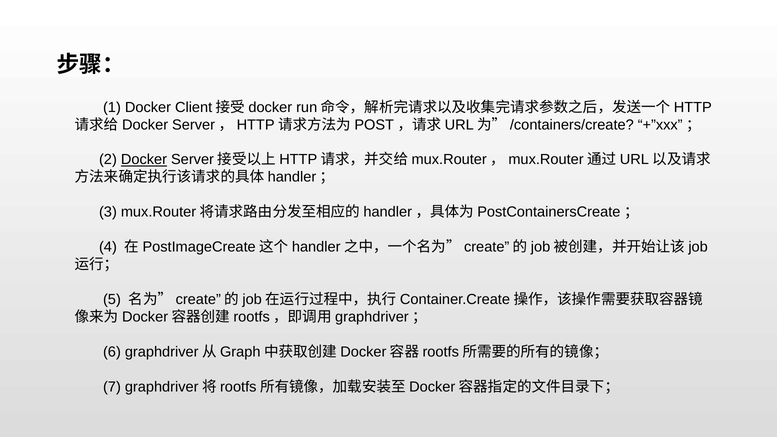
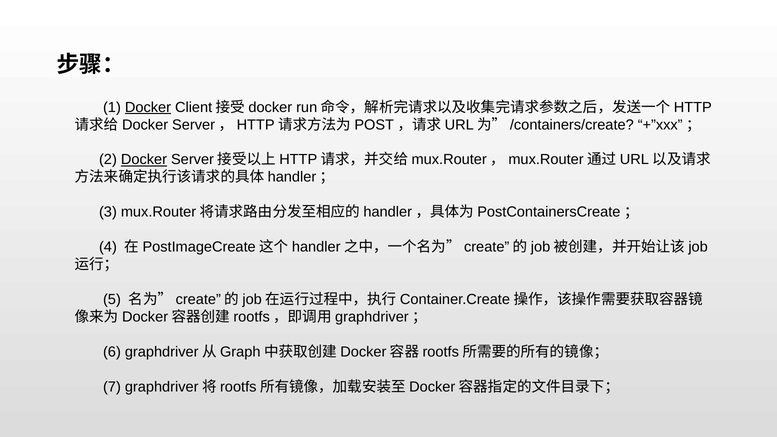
Docker underline: none -> present (148, 107)
